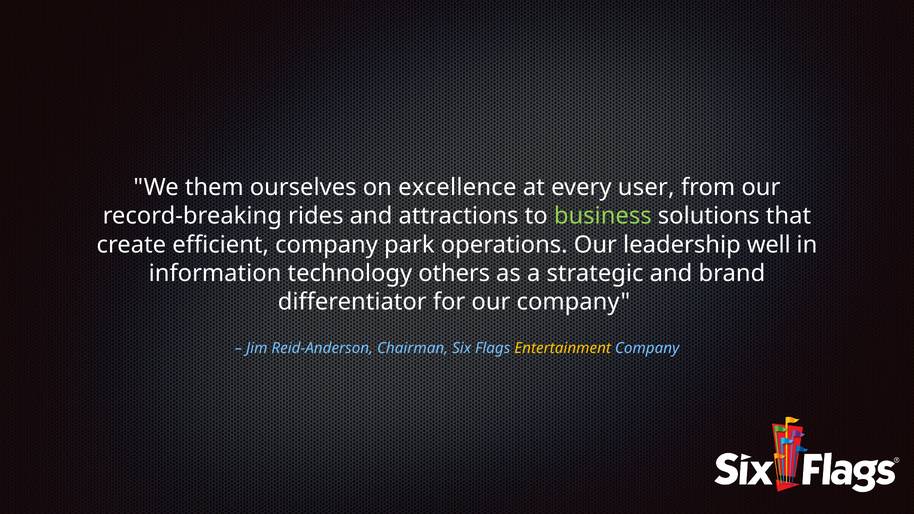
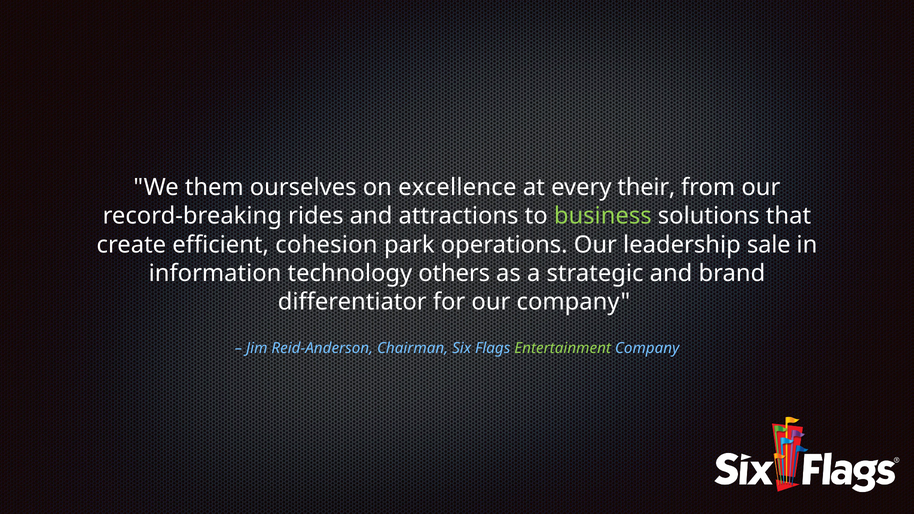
user: user -> their (646, 188)
efficient company: company -> cohesion (326, 245)
well: well -> sale (769, 245)
Entertainment colour: yellow -> light green (563, 348)
